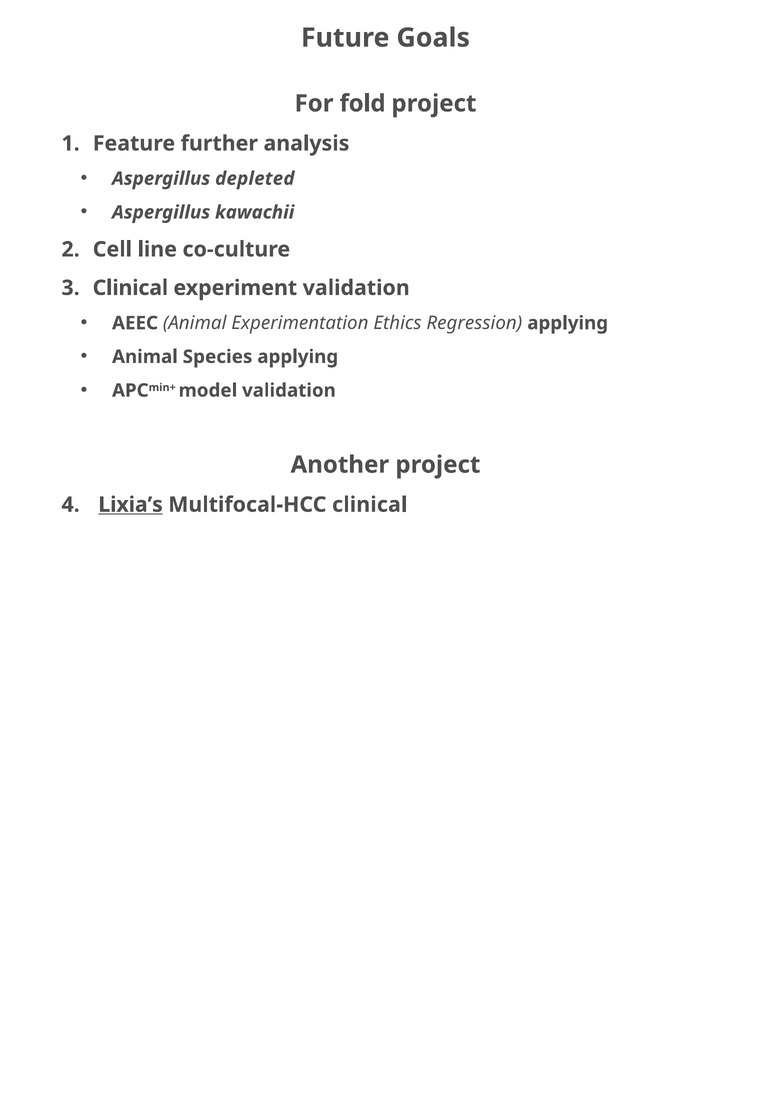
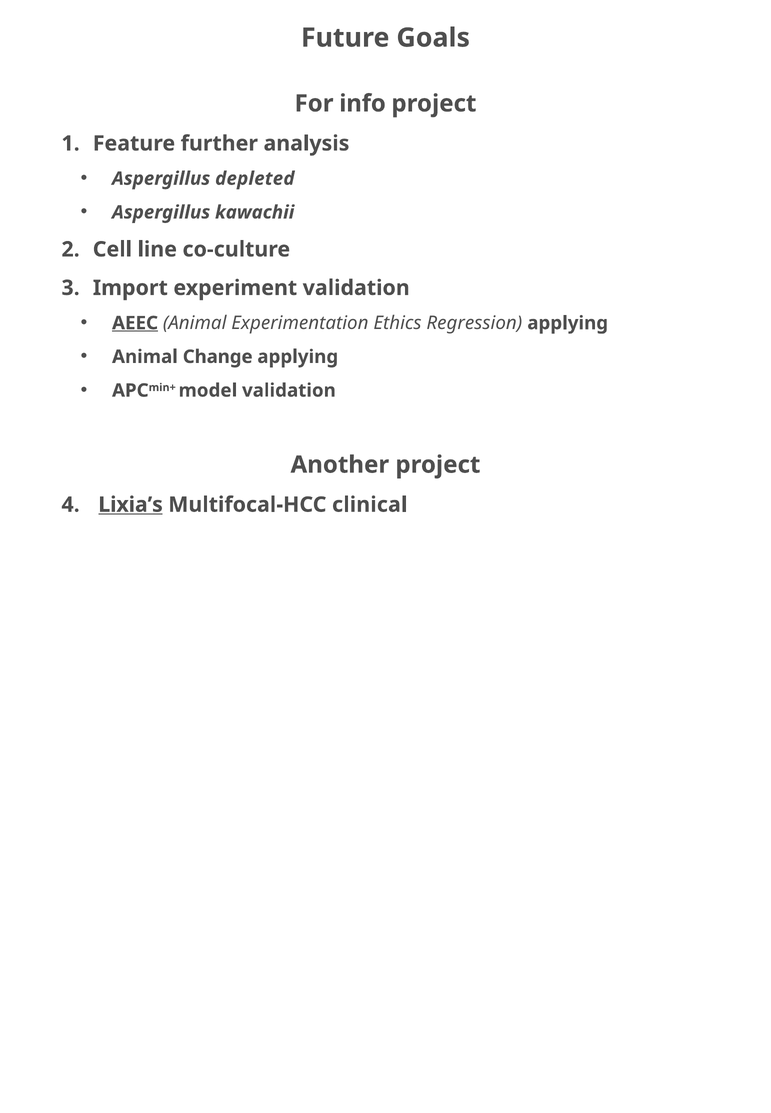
fold: fold -> info (363, 104)
Clinical: Clinical -> Import (130, 288)
AEEC underline: none -> present (135, 323)
Species: Species -> Change (218, 357)
